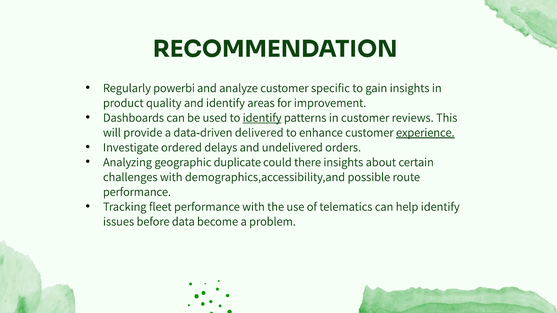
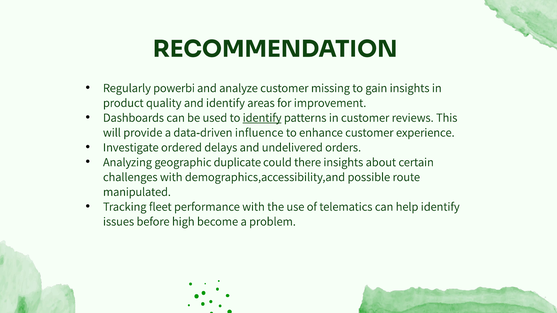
specific: specific -> missing (330, 88)
delivered: delivered -> influence (259, 133)
experience underline: present -> none (425, 133)
performance: performance -> manipulated (137, 192)
data: data -> high (183, 222)
